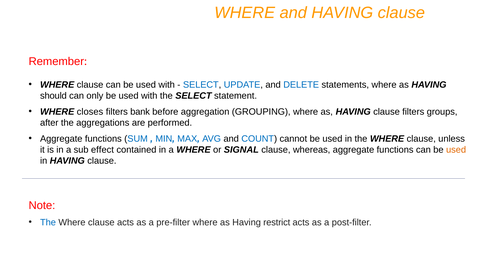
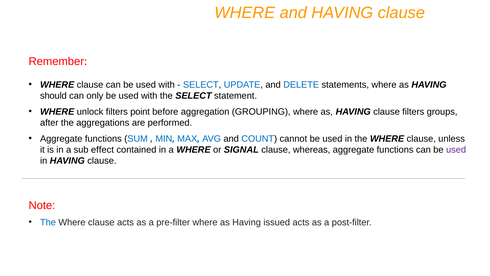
closes: closes -> unlock (90, 112)
bank: bank -> point (140, 112)
used colour: orange -> purple (456, 150)
restrict: restrict -> issued (277, 222)
